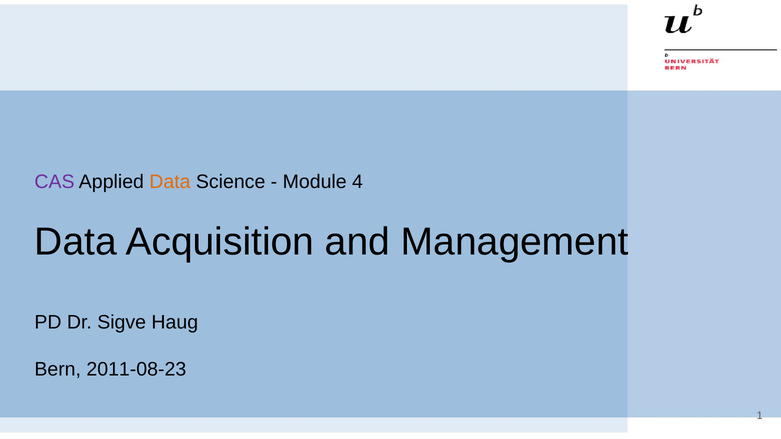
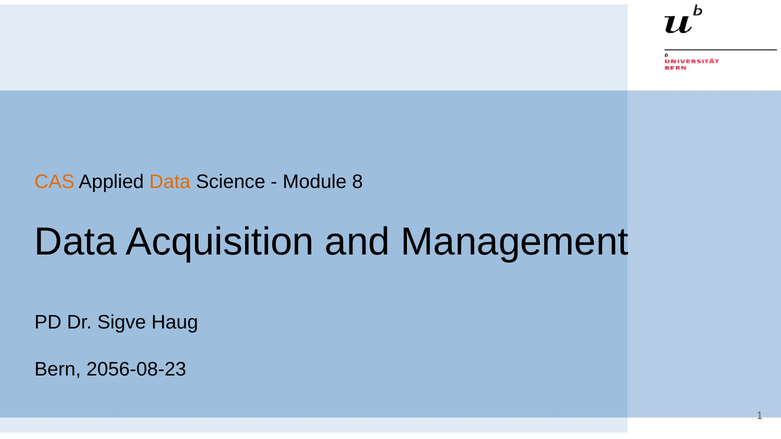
CAS colour: purple -> orange (54, 182)
4: 4 -> 8 (357, 182)
2011-08-23: 2011-08-23 -> 2056-08-23 (136, 370)
